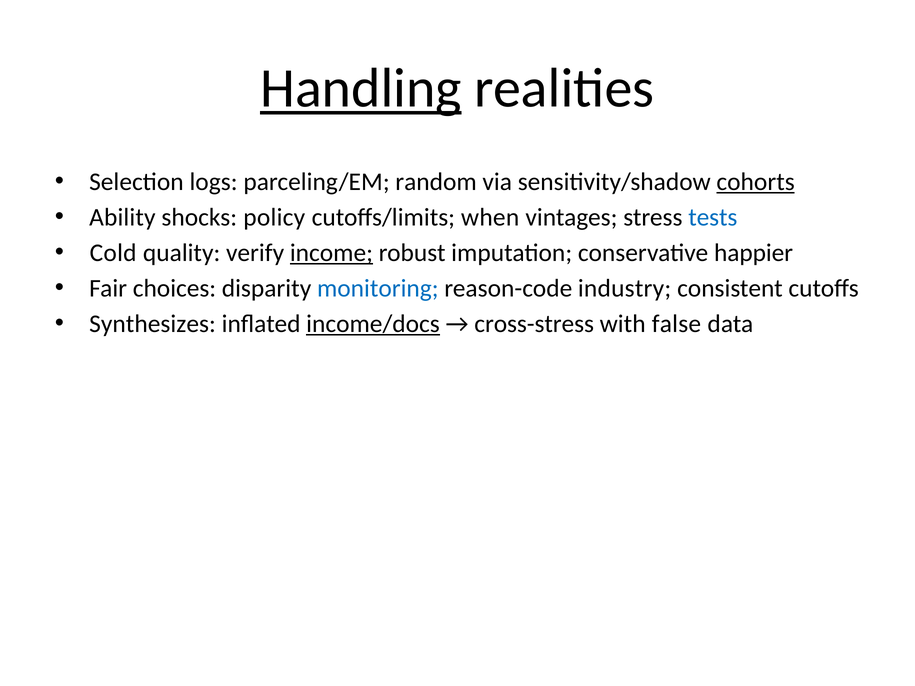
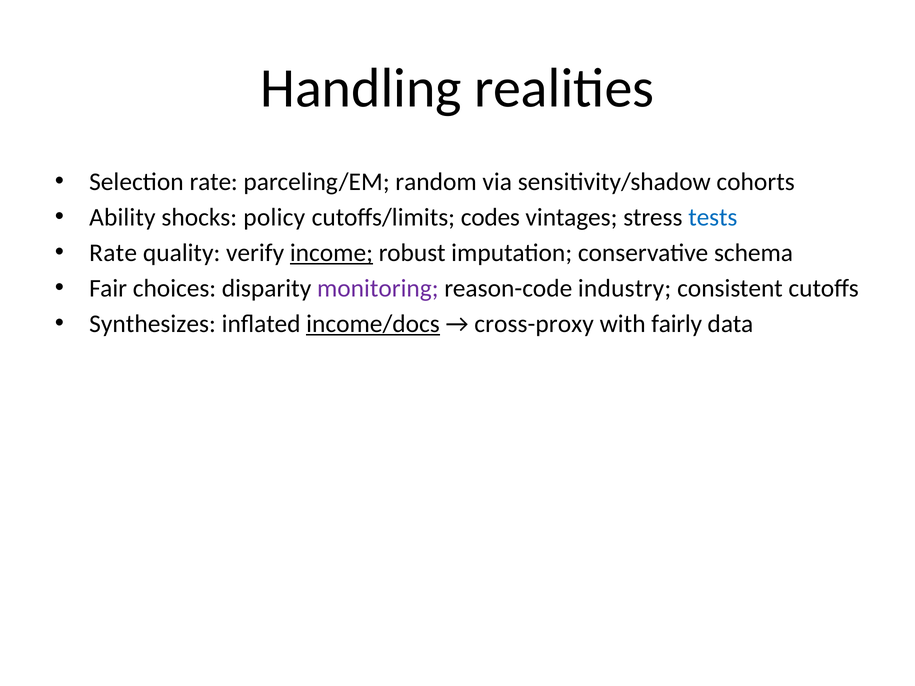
Handling underline: present -> none (361, 89)
Selection logs: logs -> rate (214, 182)
cohorts underline: present -> none (756, 182)
when: when -> codes (490, 217)
Cold: Cold -> Rate (113, 253)
happier: happier -> schema (754, 253)
monitoring colour: blue -> purple (378, 289)
cross-stress: cross-stress -> cross-proxy (534, 324)
false: false -> fairly (677, 324)
